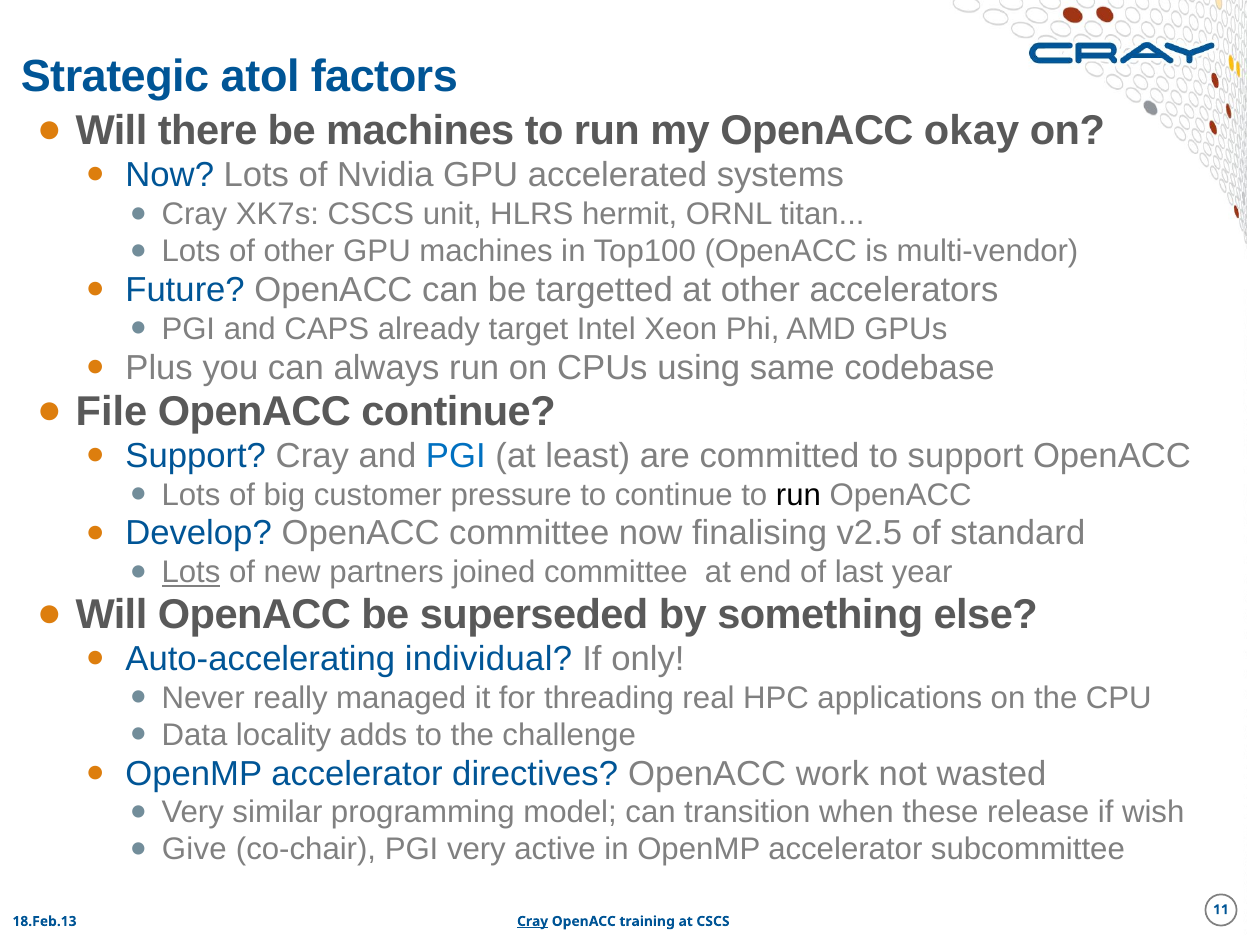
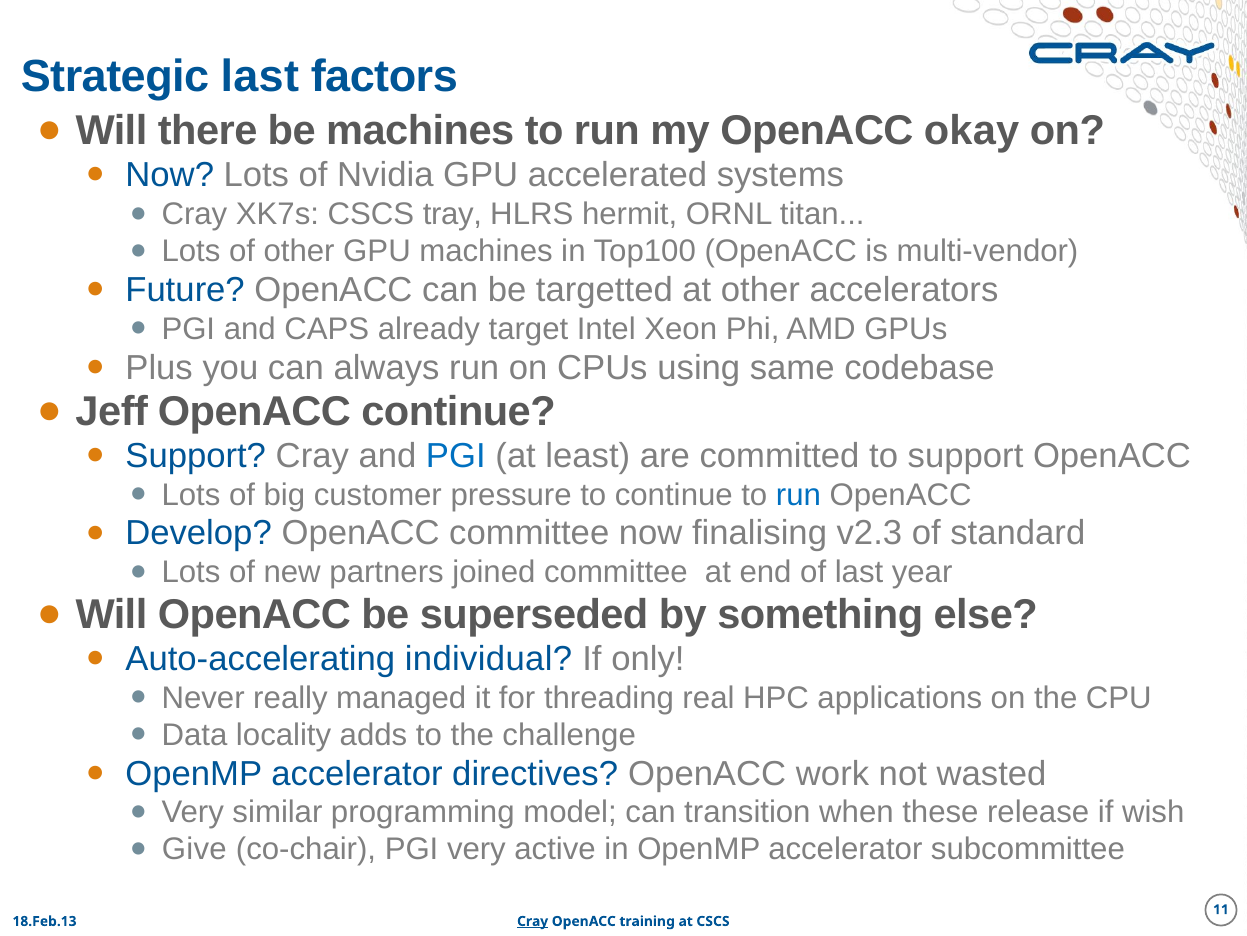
Strategic atol: atol -> last (260, 77)
unit: unit -> tray (452, 214)
File: File -> Jeff (112, 411)
run colour: black -> blue (798, 494)
v2.5: v2.5 -> v2.3 (869, 533)
Lots underline: present -> none (191, 572)
